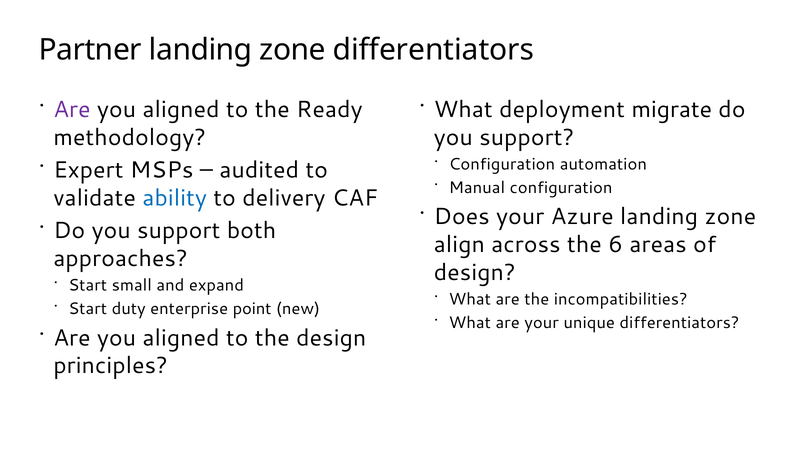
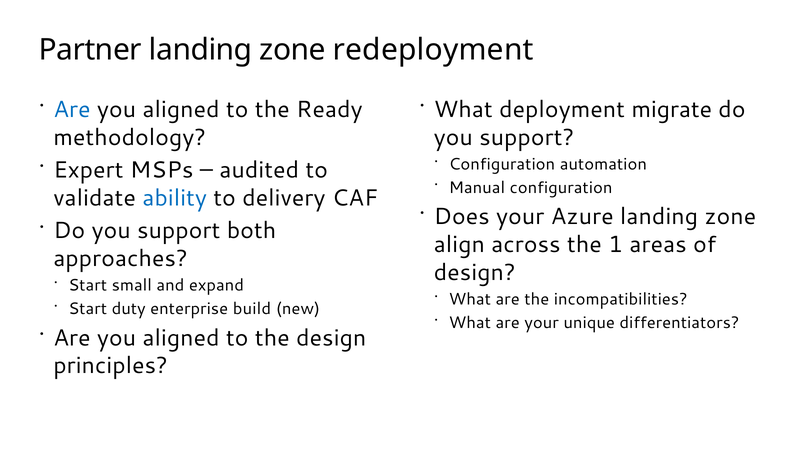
zone differentiators: differentiators -> redeployment (433, 50)
Are colour: purple -> blue (72, 110)
6: 6 -> 1 (616, 245)
point: point -> build (252, 309)
